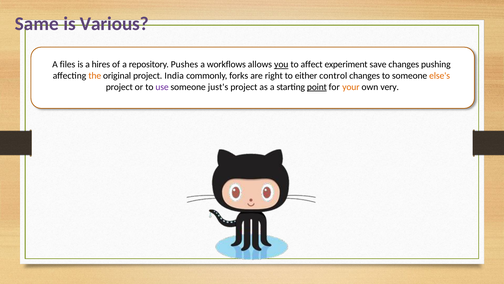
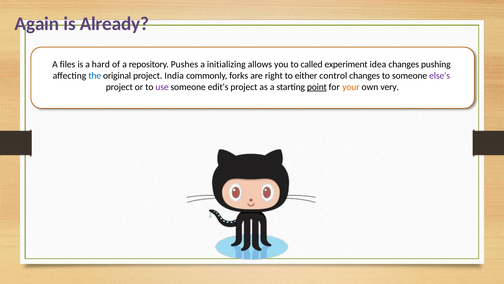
Same: Same -> Again (37, 24)
Various: Various -> Already (114, 24)
hires: hires -> hard (101, 64)
workflows: workflows -> initializing (226, 64)
you underline: present -> none (281, 64)
affect: affect -> called (312, 64)
save: save -> idea (378, 64)
the colour: orange -> blue (95, 76)
else's colour: orange -> purple (440, 76)
just's: just's -> edit's (218, 87)
